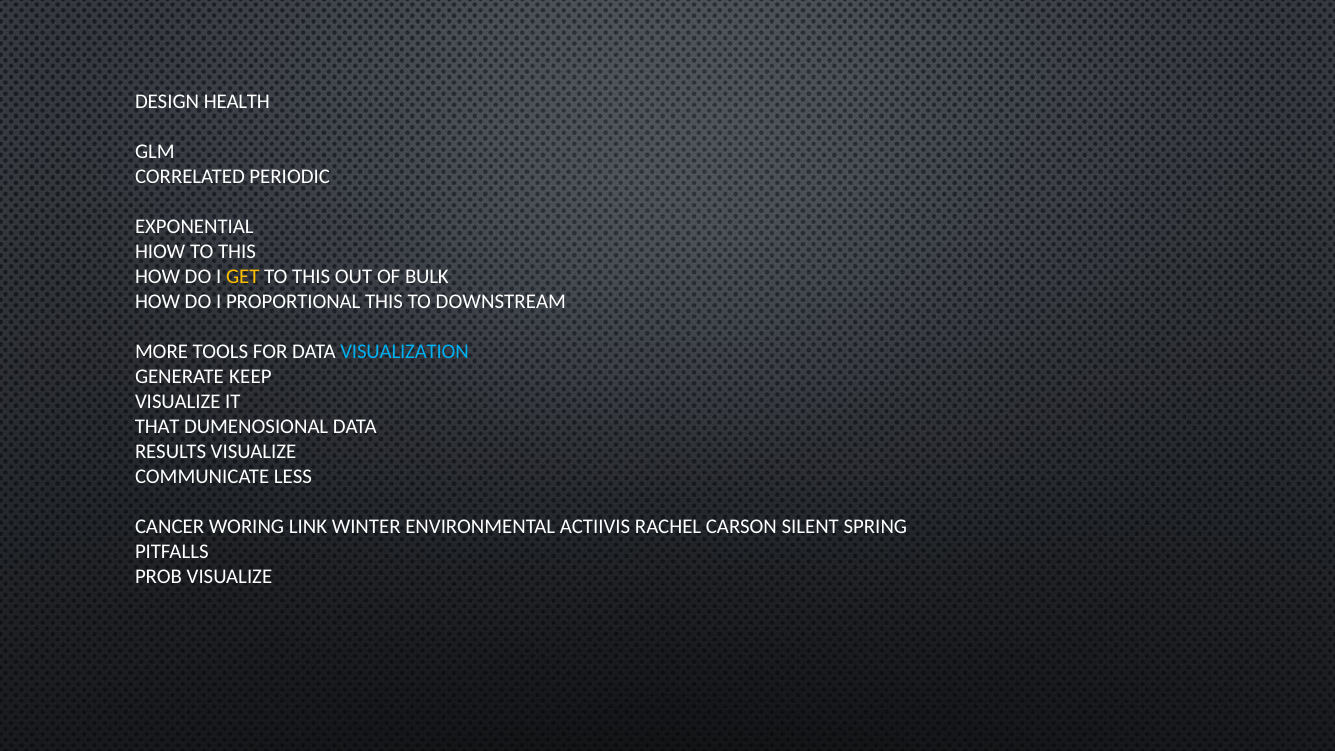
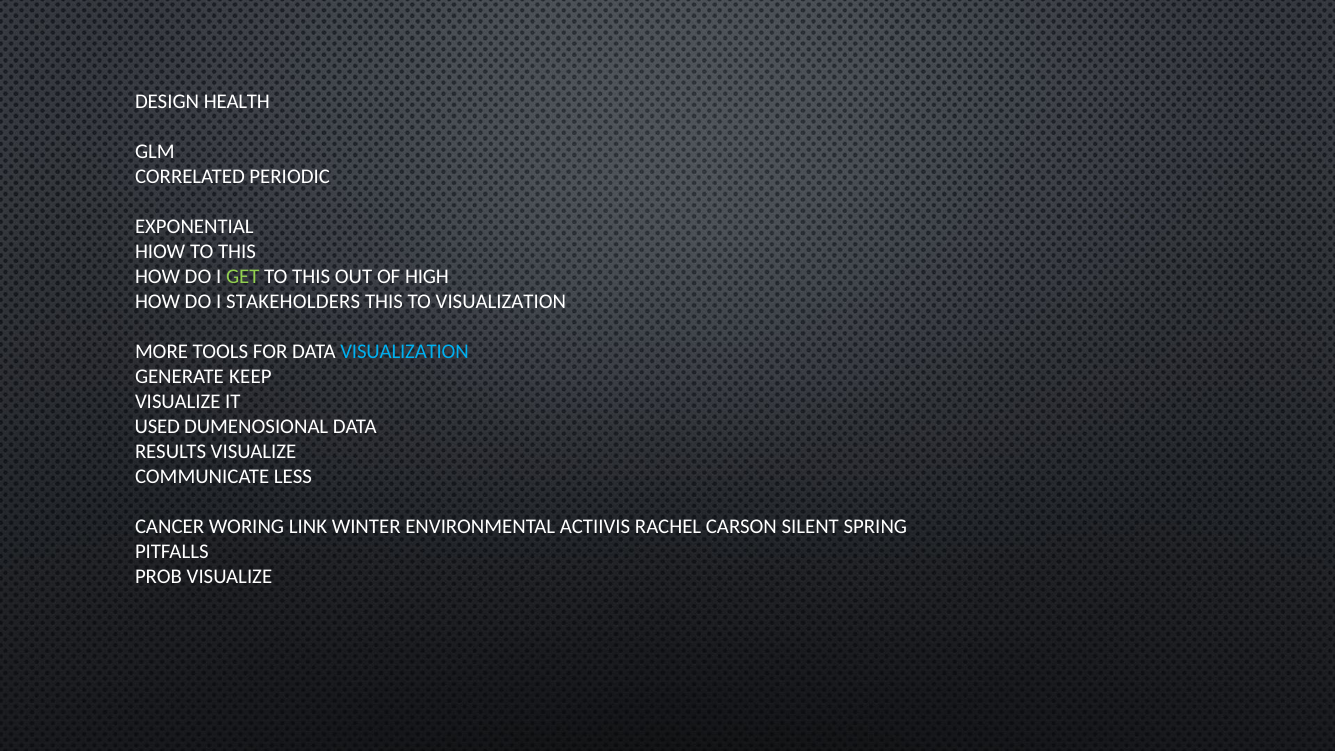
GET colour: yellow -> light green (243, 277)
BULK: BULK -> HIGH (427, 277)
PROPORTIONAL: PROPORTIONAL -> STAKEHOLDERS (293, 302)
TO DOWNSTREAM: DOWNSTREAM -> VISUALIZATION (501, 302)
THAT: THAT -> USED (157, 427)
